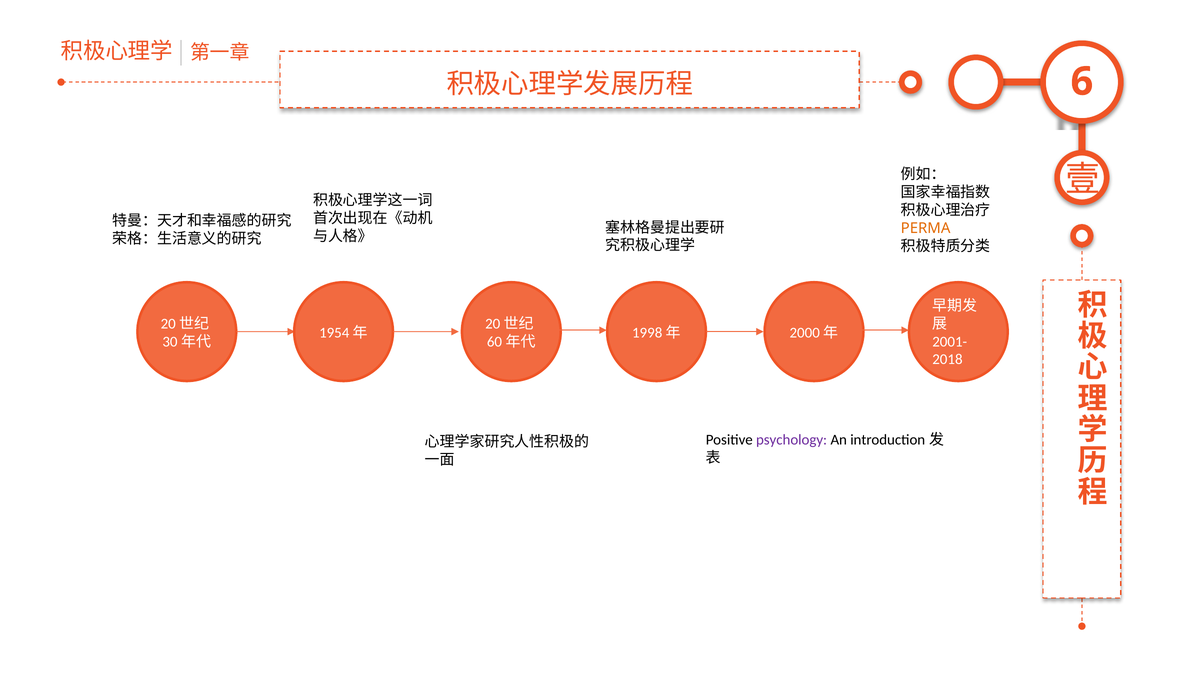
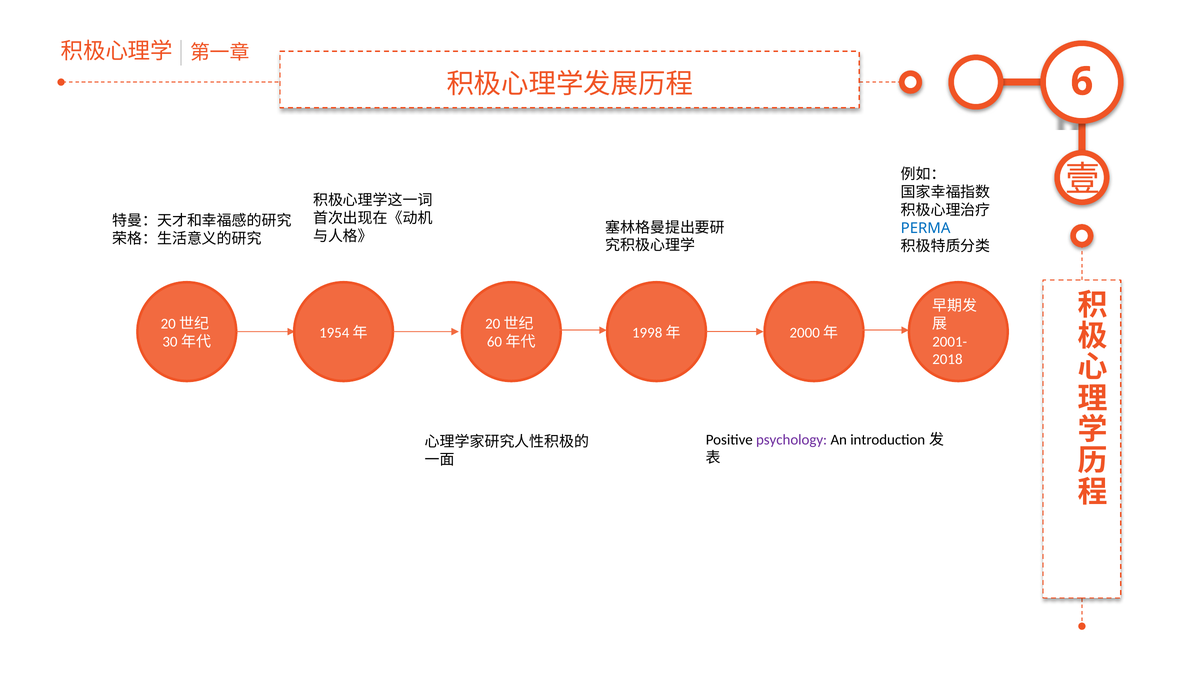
PERMA colour: orange -> blue (926, 228)
